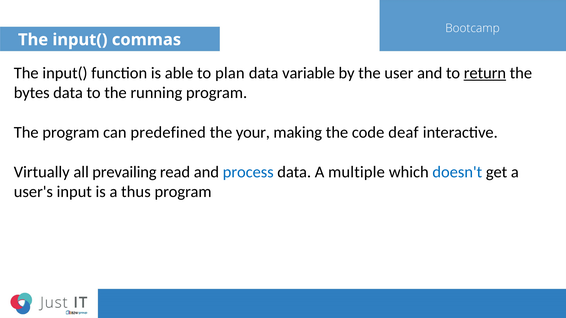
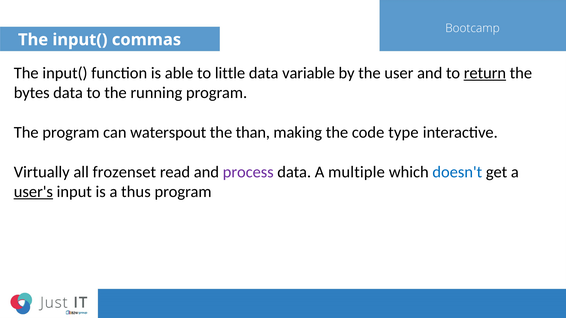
plan: plan -> little (230, 73)
predefined: predefined -> waterspout (168, 133)
your: your -> than (253, 133)
deaf: deaf -> type (403, 133)
prevailing: prevailing -> frozenset (124, 172)
process colour: blue -> purple (248, 172)
user's underline: none -> present (33, 192)
